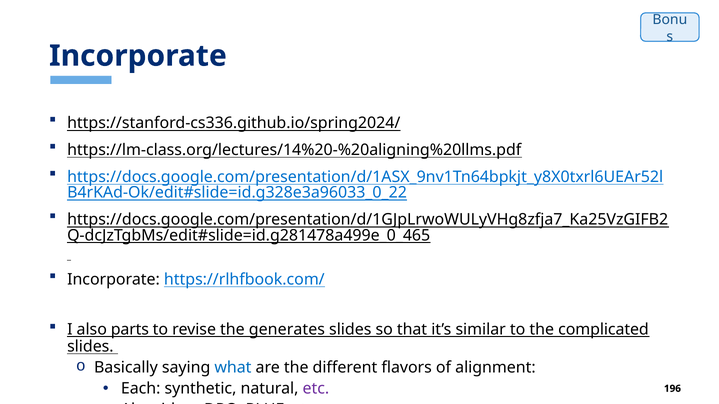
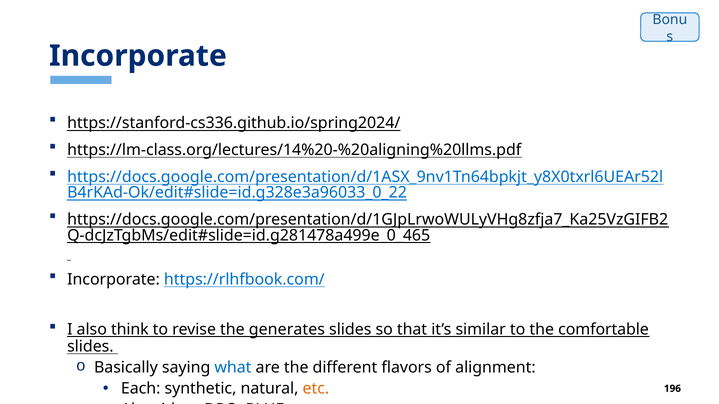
parts: parts -> think (130, 330)
complicated: complicated -> comfortable (604, 330)
etc colour: purple -> orange (316, 389)
